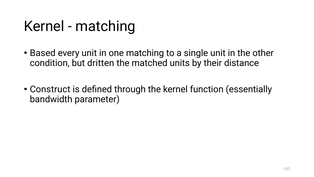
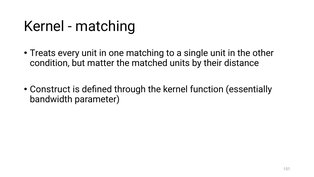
Based: Based -> Treats (43, 53)
dritten: dritten -> matter (101, 63)
